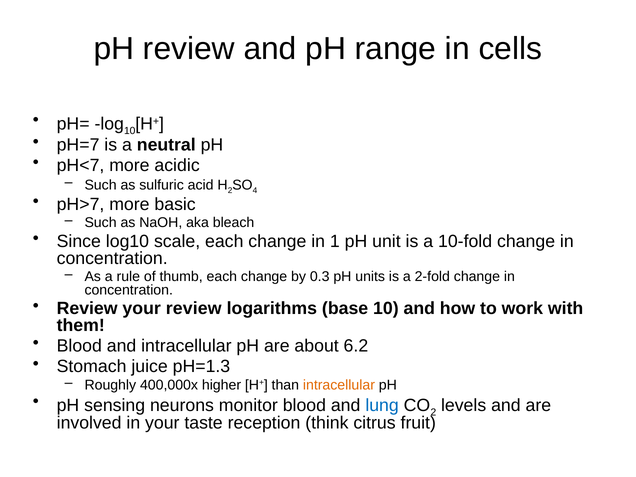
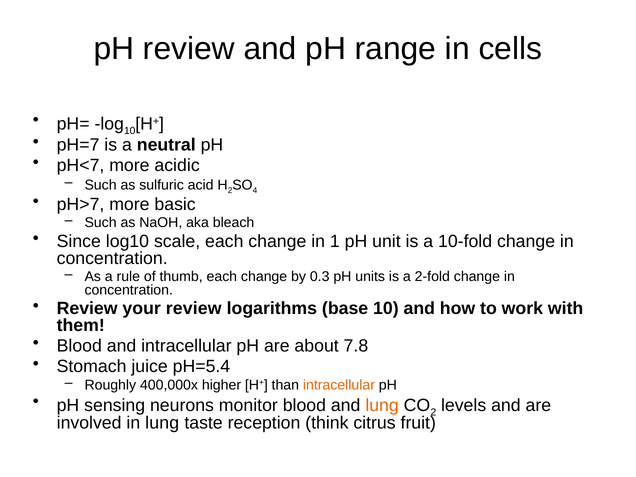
6.2: 6.2 -> 7.8 (356, 346)
pH=1.3: pH=1.3 -> pH=5.4 (201, 367)
lung colour: blue -> orange (382, 405)
in your: your -> lung (162, 423)
